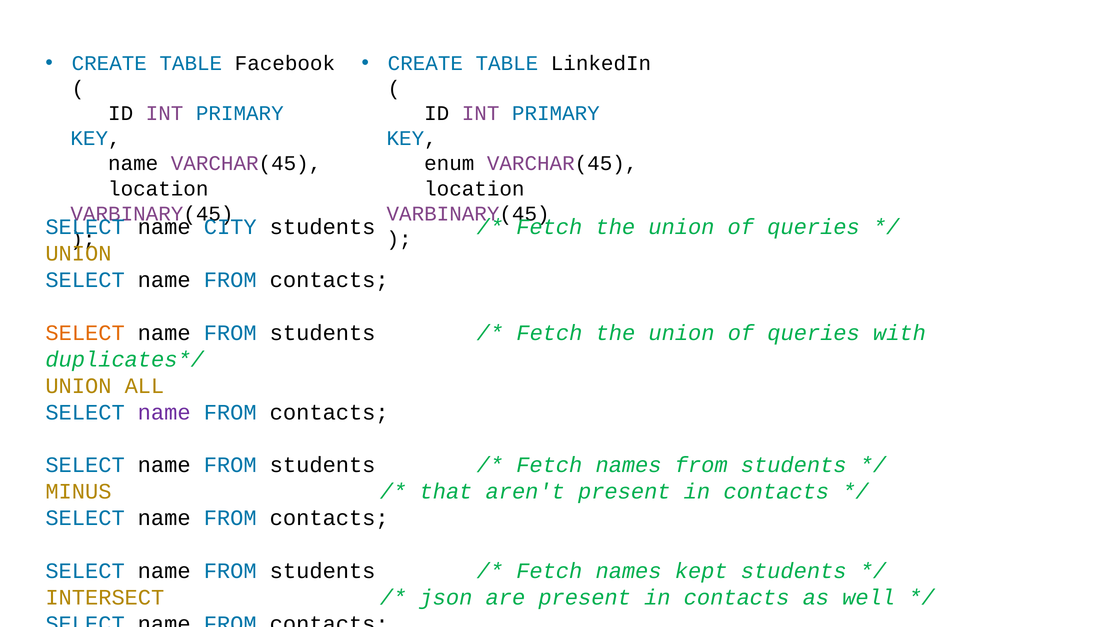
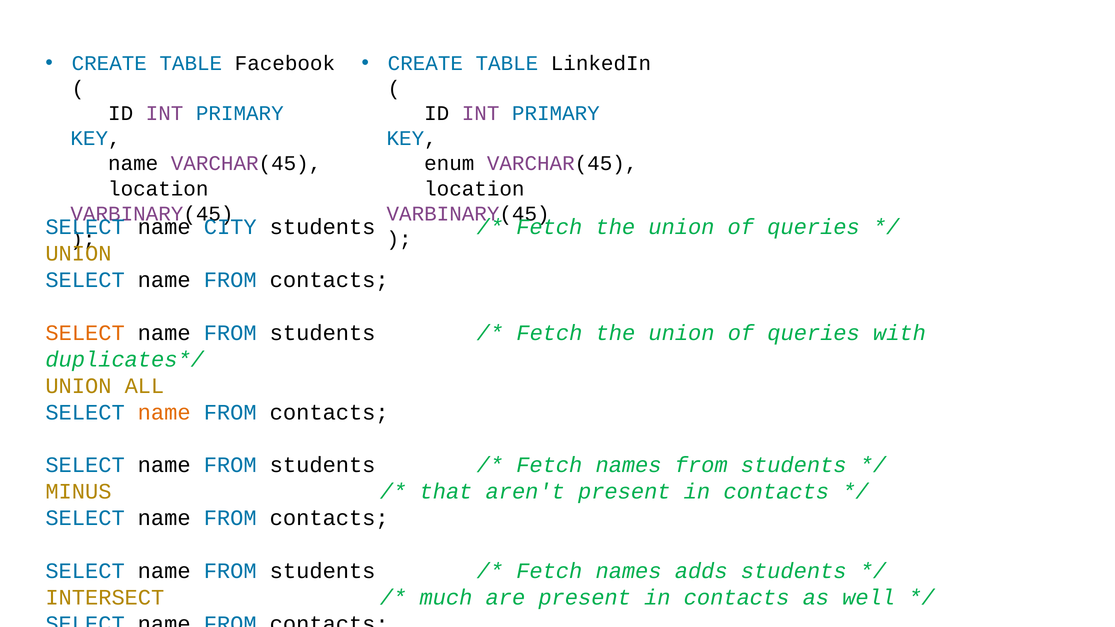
name colour: purple -> orange (164, 412)
kept: kept -> adds (701, 571)
json: json -> much (446, 598)
